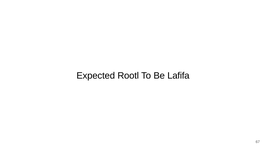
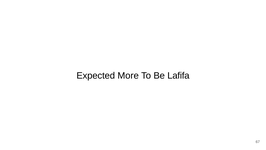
Rootl: Rootl -> More (128, 75)
